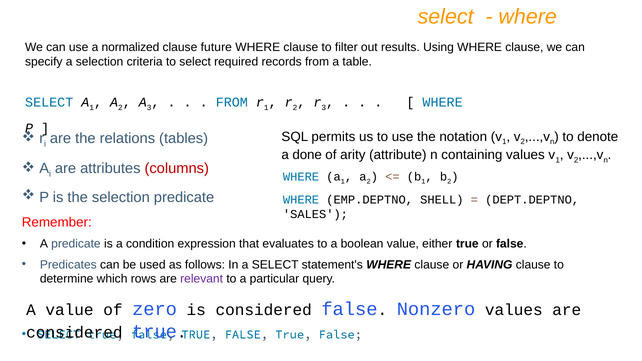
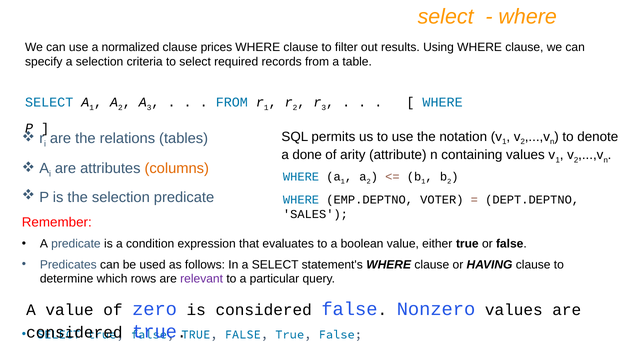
future: future -> prices (216, 47)
columns colour: red -> orange (177, 168)
SHELL: SHELL -> VOTER (442, 200)
